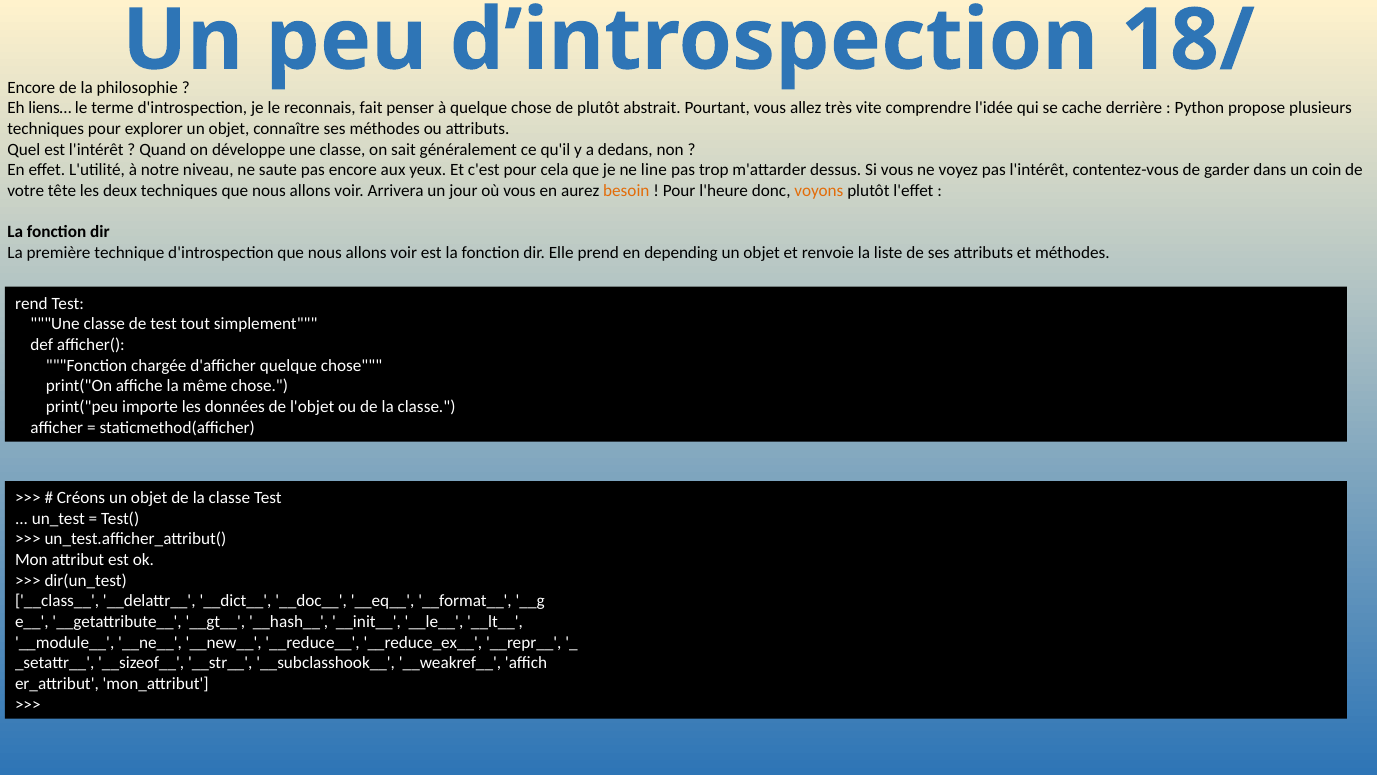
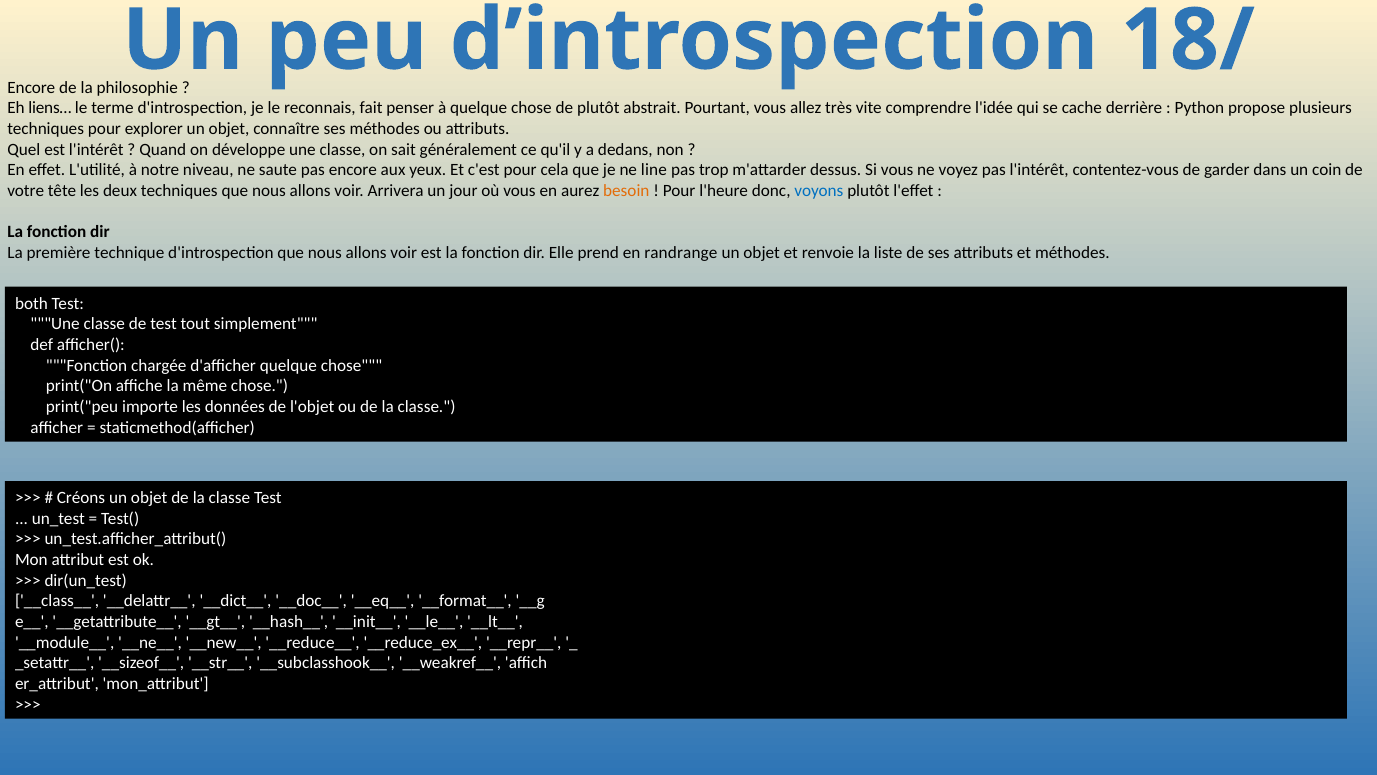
voyons colour: orange -> blue (819, 191)
depending: depending -> randrange (681, 253)
rend: rend -> both (31, 303)
